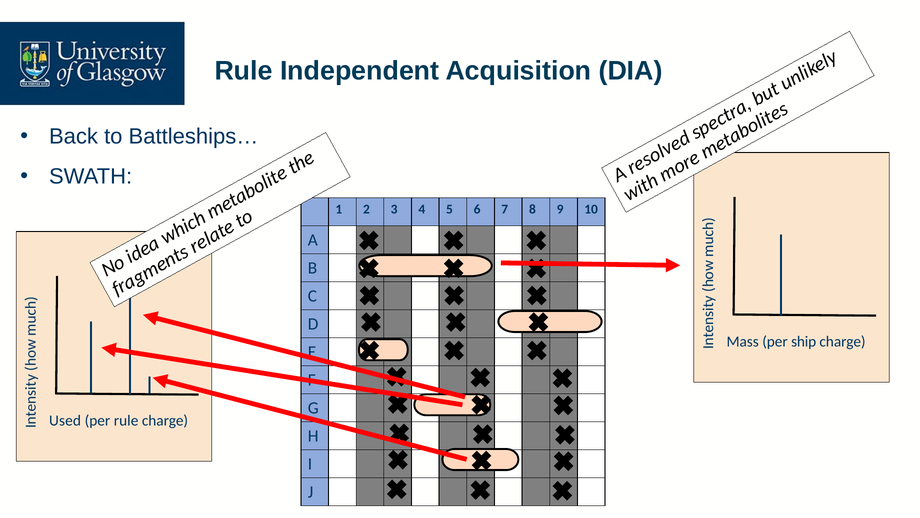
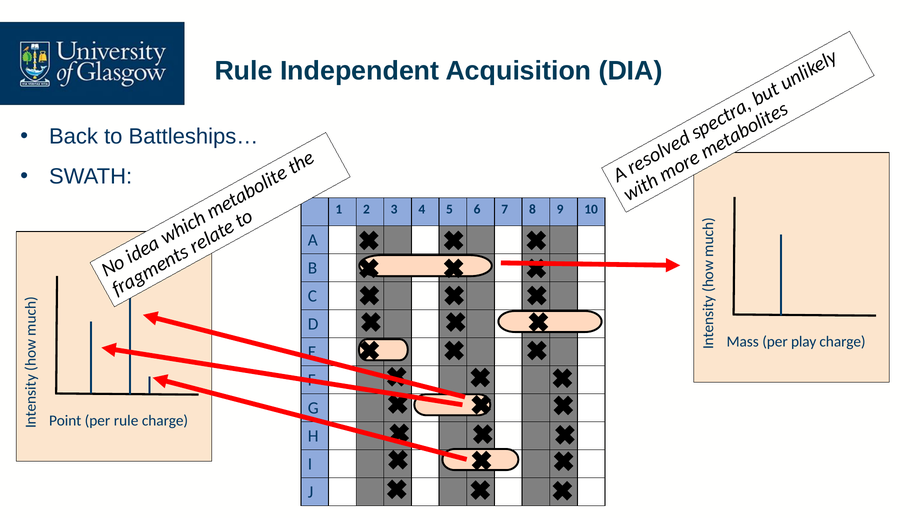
ship: ship -> play (804, 341)
Used: Used -> Point (65, 420)
